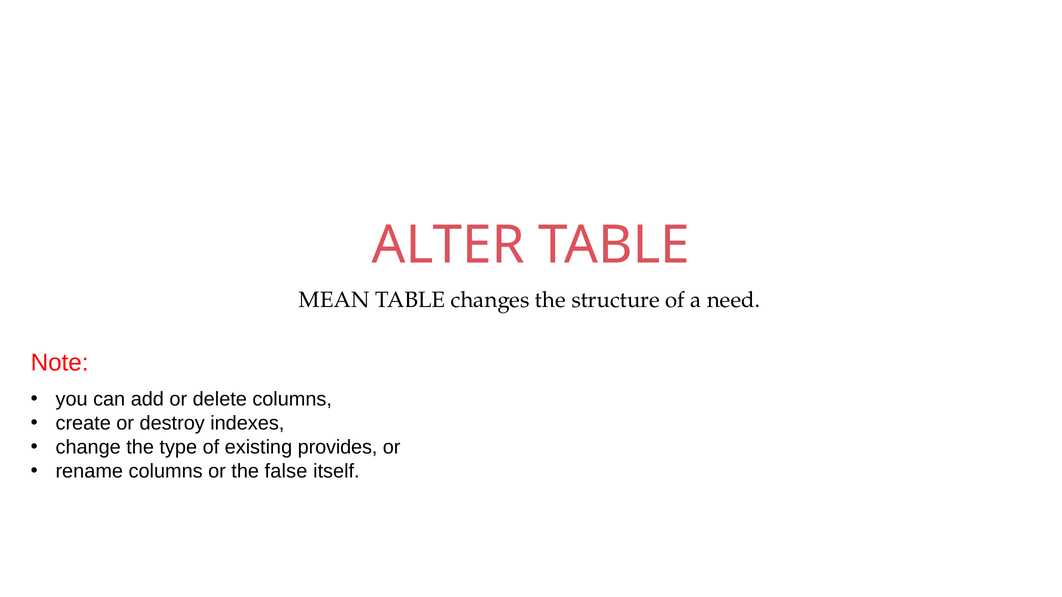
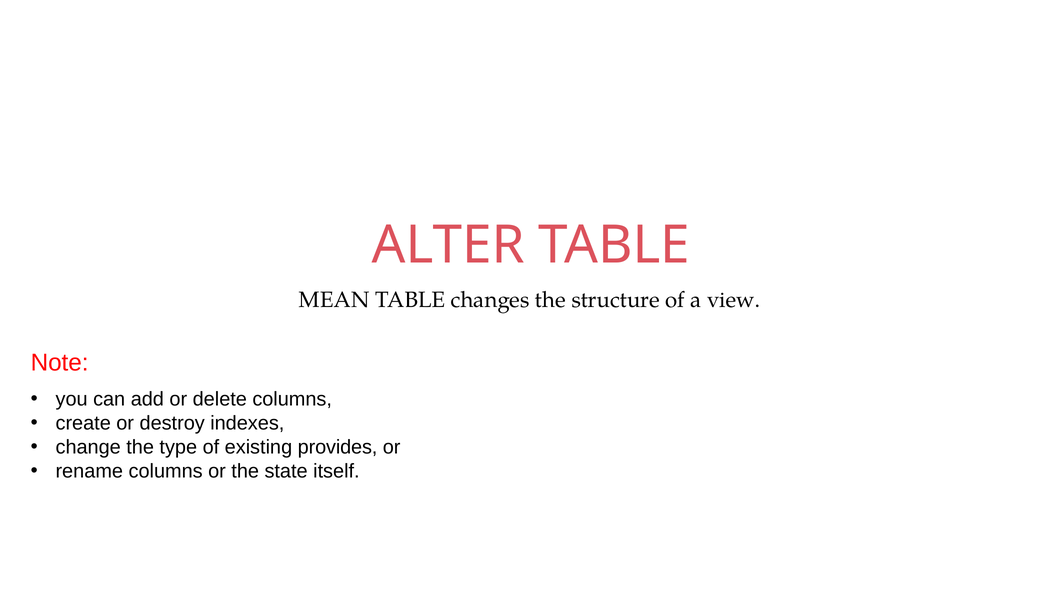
need: need -> view (734, 300)
false: false -> state (286, 471)
